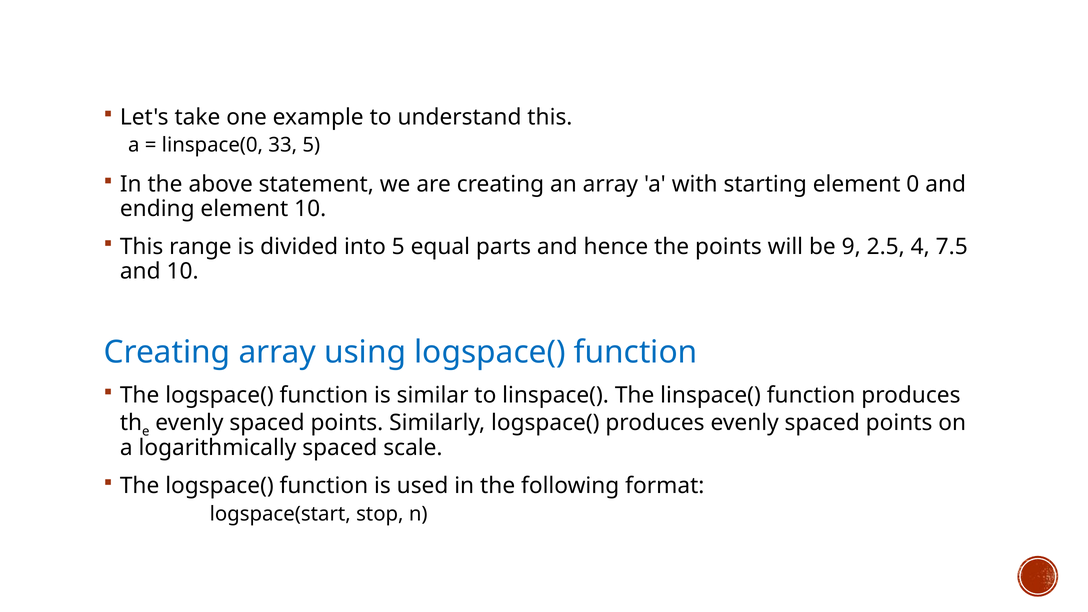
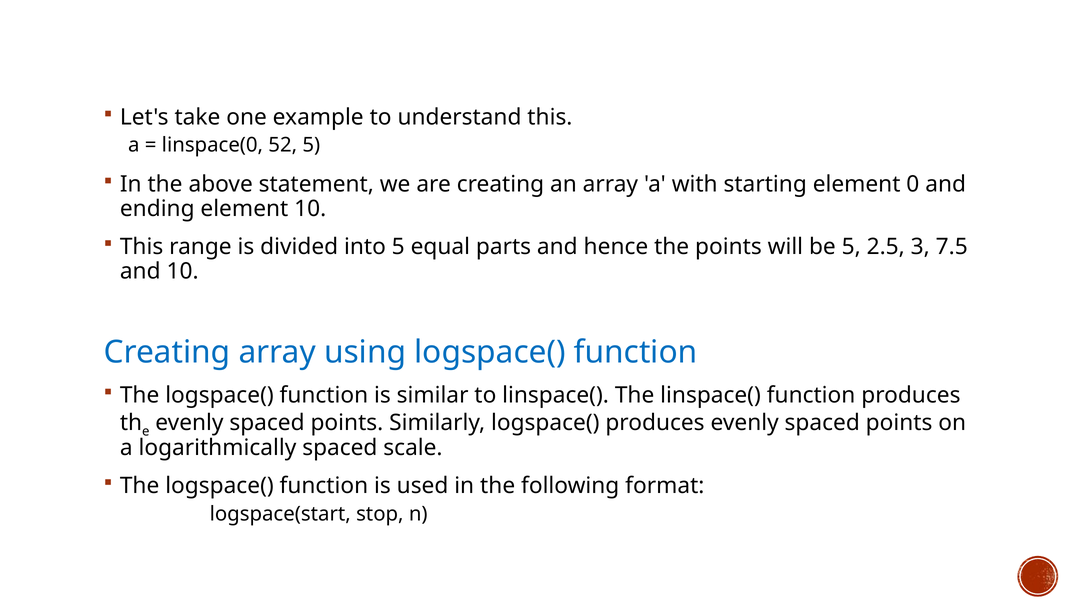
33: 33 -> 52 (283, 145)
be 9: 9 -> 5 (851, 247)
4: 4 -> 3 (920, 247)
